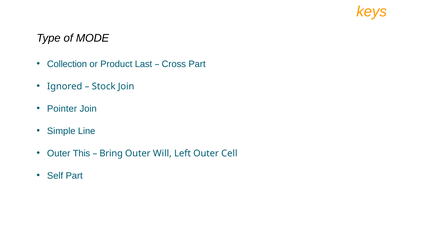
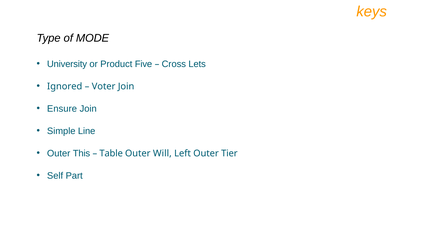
Collection: Collection -> University (67, 64)
Last: Last -> Five (144, 64)
Cross Part: Part -> Lets (197, 64)
Stock: Stock -> Voter (104, 86)
Pointer: Pointer -> Ensure (62, 109)
Bring: Bring -> Table (111, 153)
Cell: Cell -> Tier (229, 153)
